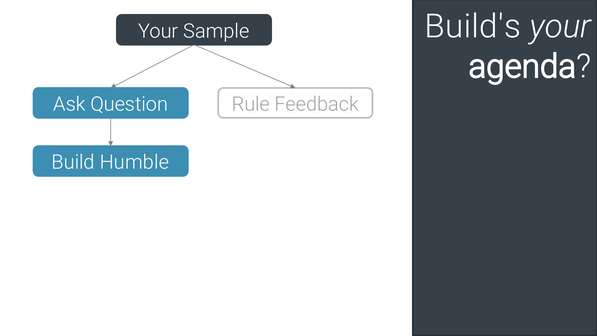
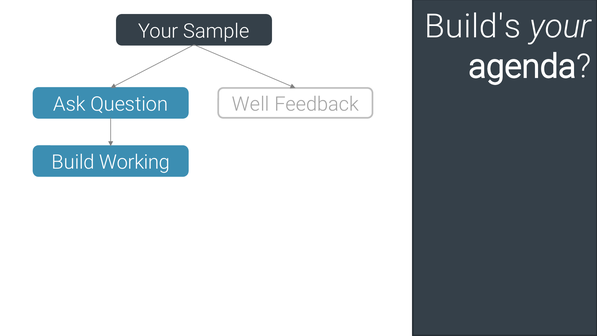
Rule: Rule -> Well (251, 104)
Humble: Humble -> Working (135, 162)
